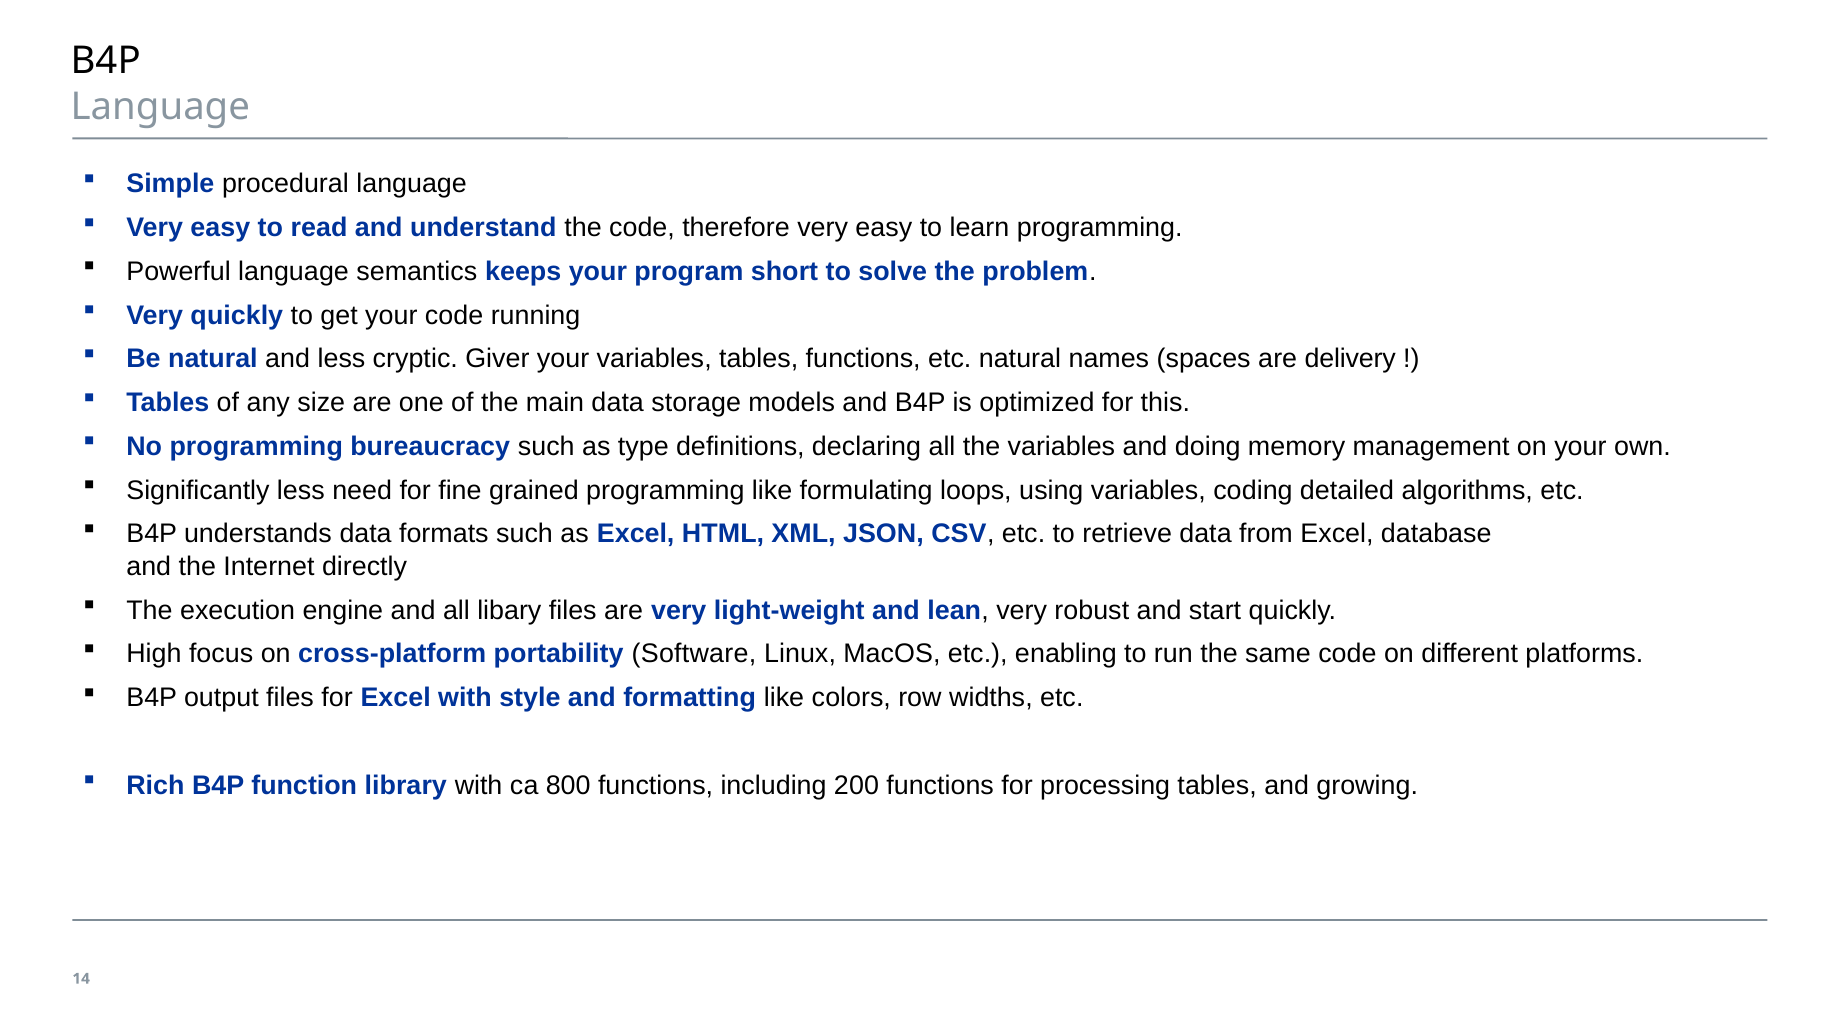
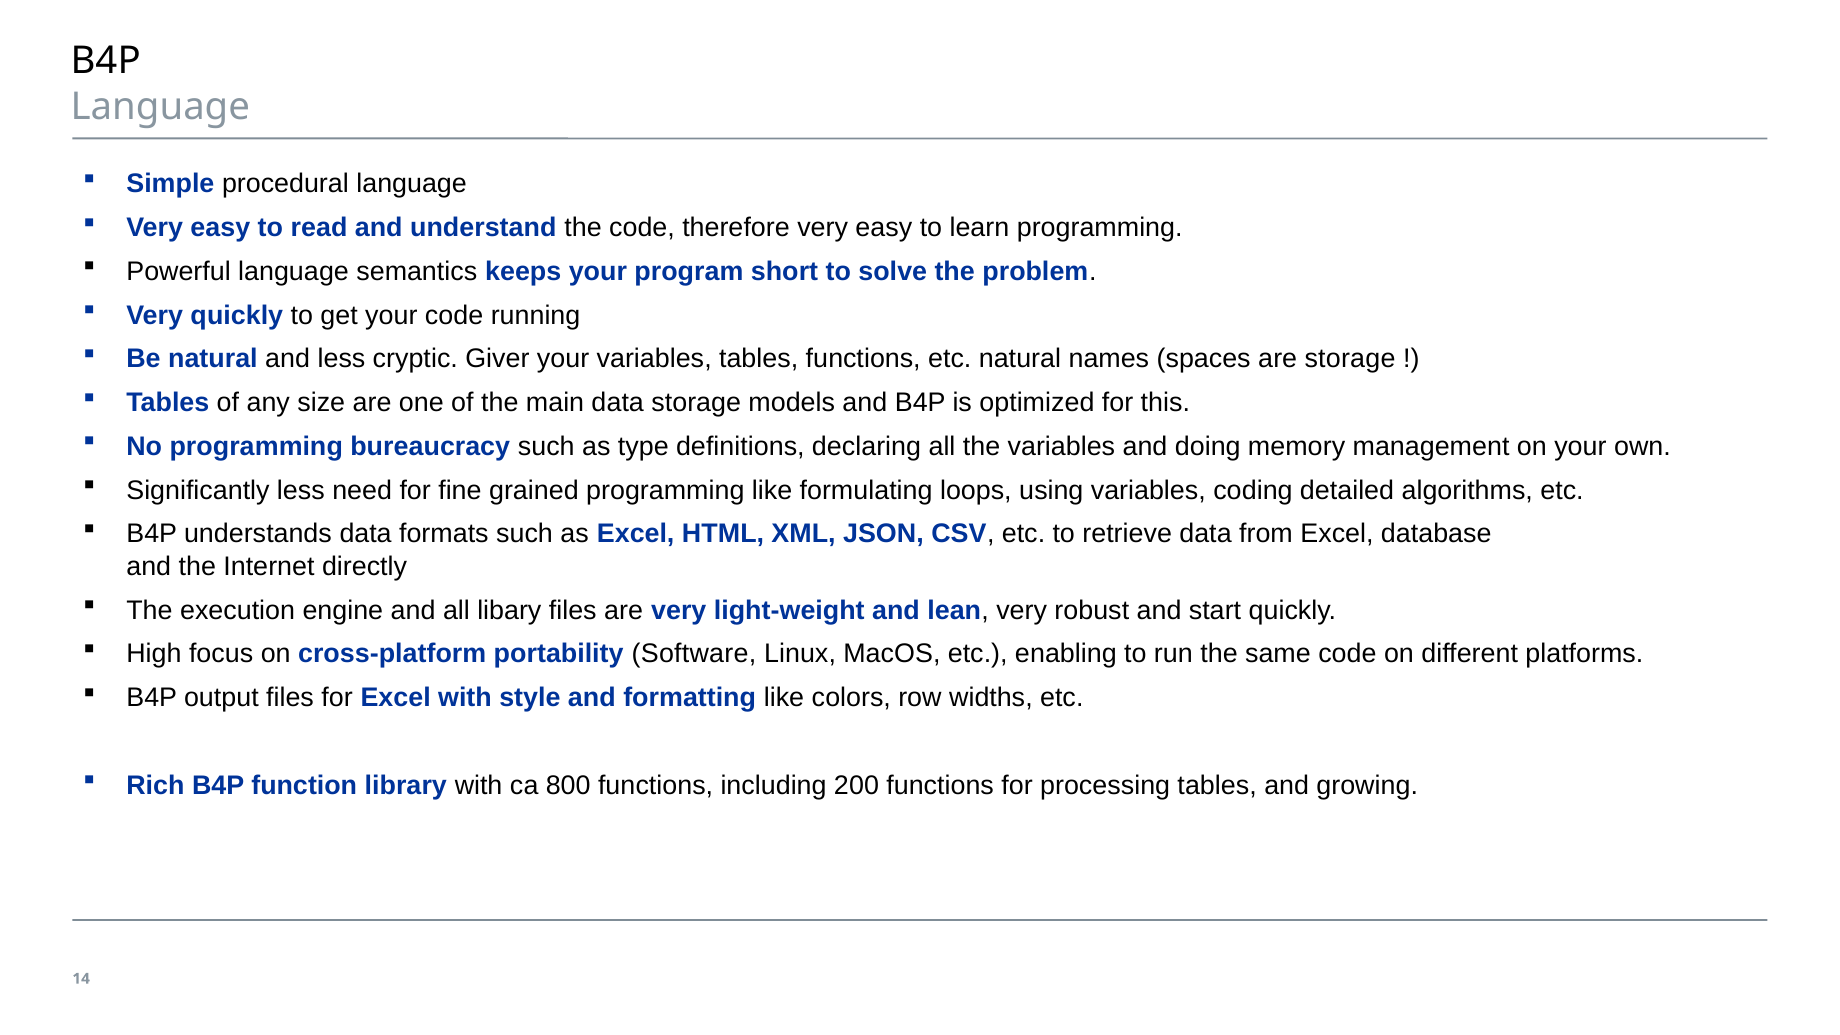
are delivery: delivery -> storage (1350, 359)
